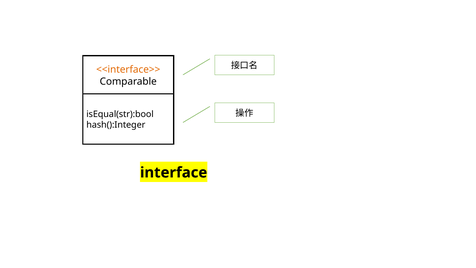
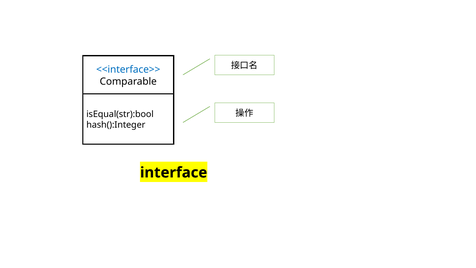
<<interface>> colour: orange -> blue (128, 69)
